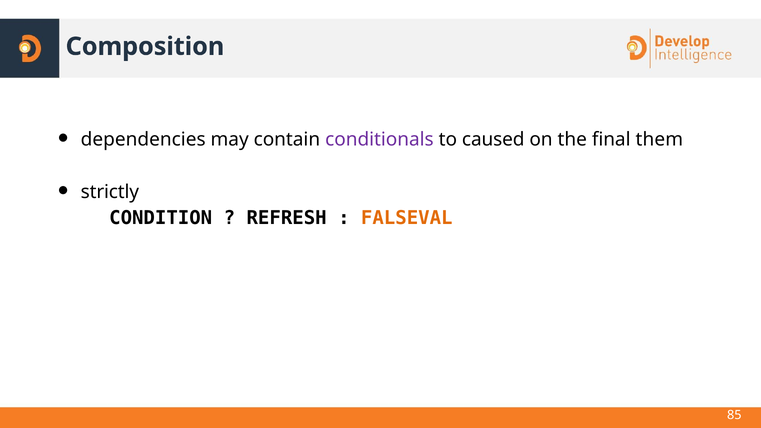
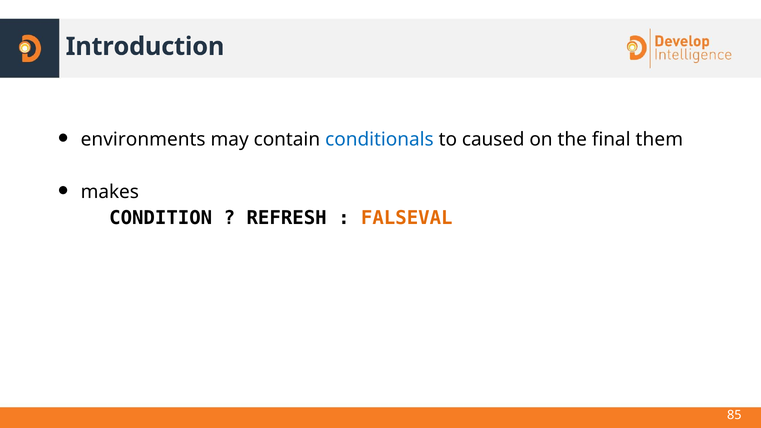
Composition: Composition -> Introduction (145, 47)
dependencies: dependencies -> environments (143, 140)
conditionals colour: purple -> blue (379, 140)
strictly: strictly -> makes (110, 192)
